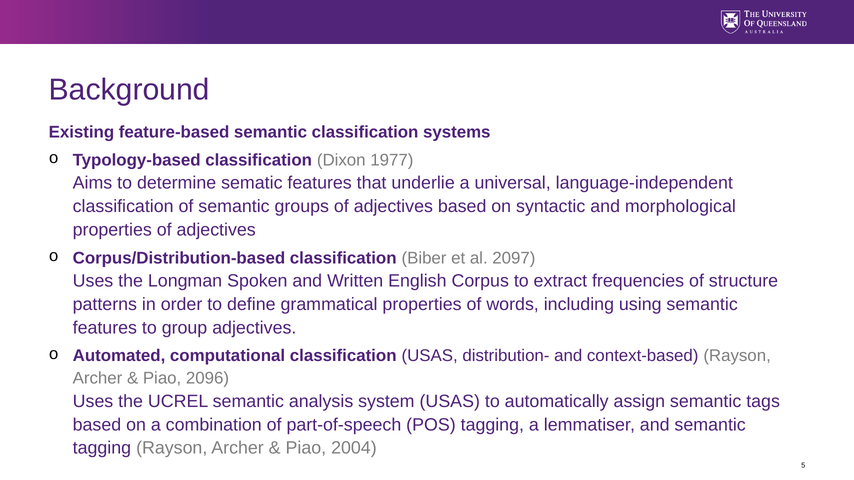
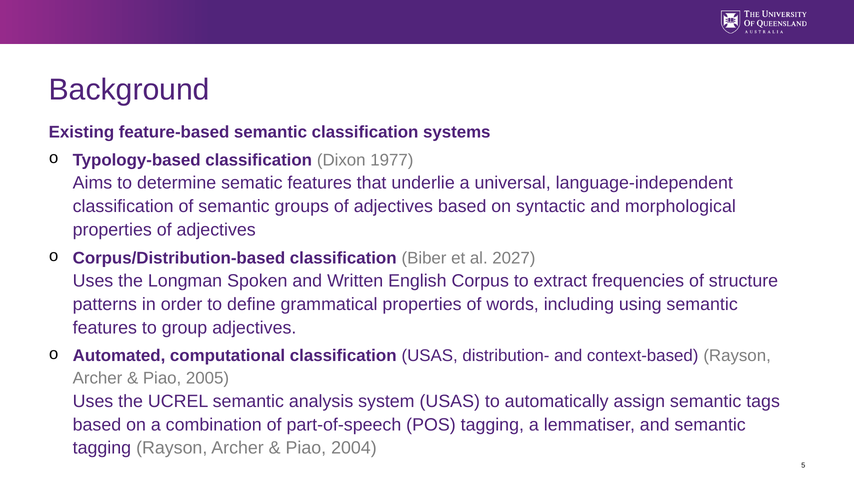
2097: 2097 -> 2027 (514, 258)
2096: 2096 -> 2005 (208, 378)
